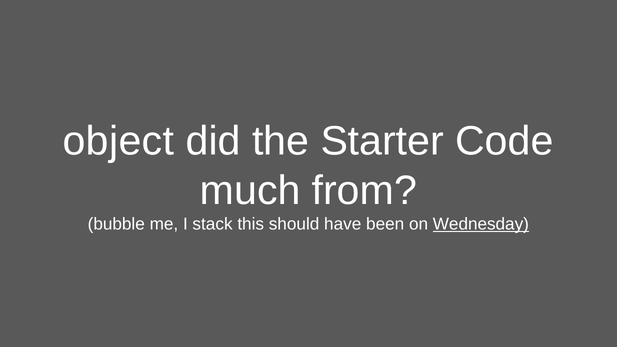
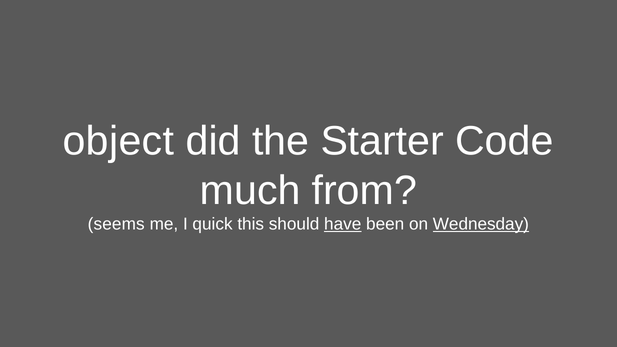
bubble: bubble -> seems (116, 224)
stack: stack -> quick (213, 224)
have underline: none -> present (343, 224)
